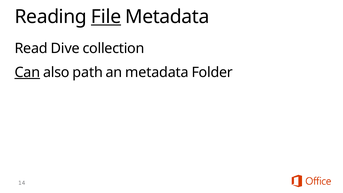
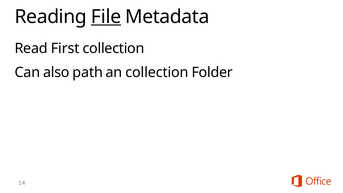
Dive: Dive -> First (65, 48)
Can underline: present -> none (27, 72)
an metadata: metadata -> collection (157, 72)
